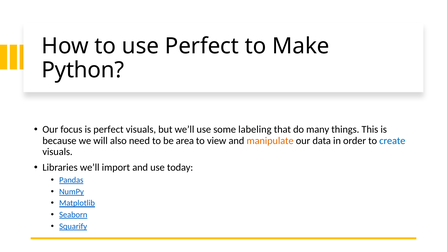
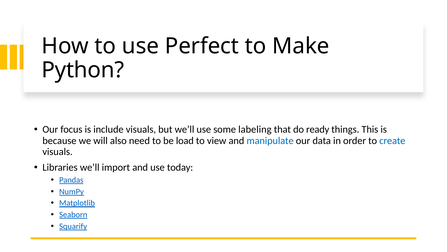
is perfect: perfect -> include (108, 129)
many: many -> ready (318, 129)
area: area -> load (185, 140)
manipulate colour: orange -> blue (270, 140)
